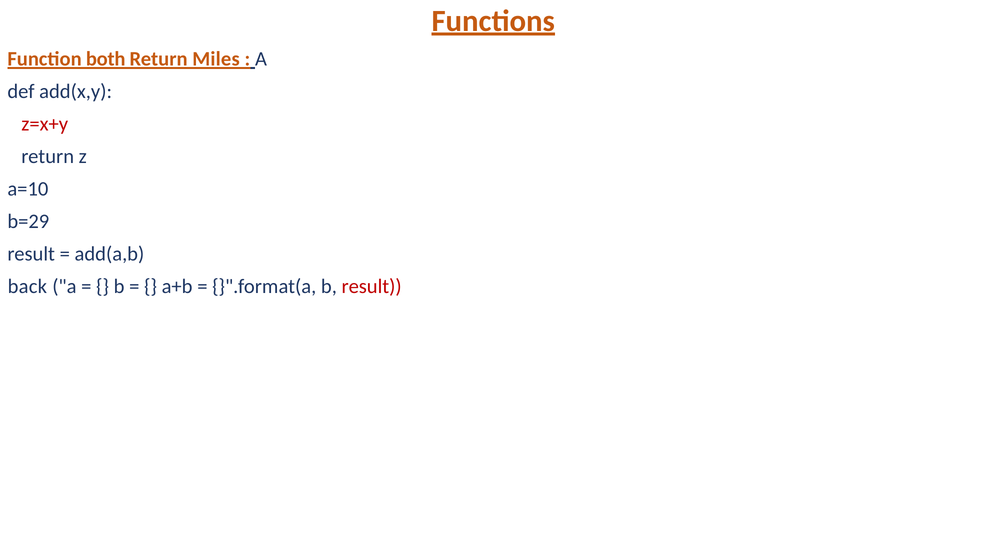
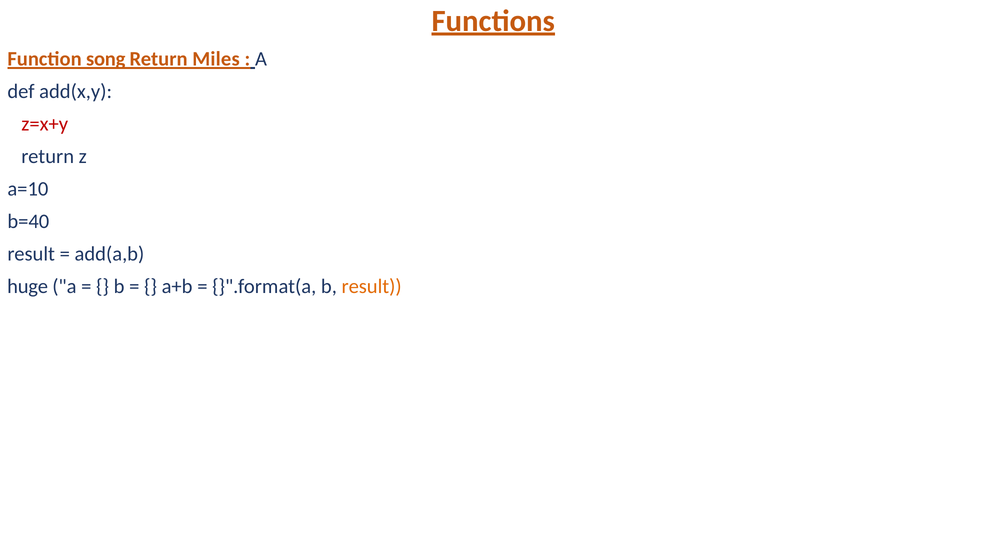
both: both -> song (106, 59)
b=29: b=29 -> b=40 (28, 222)
back: back -> huge (28, 287)
result colour: red -> orange (372, 287)
